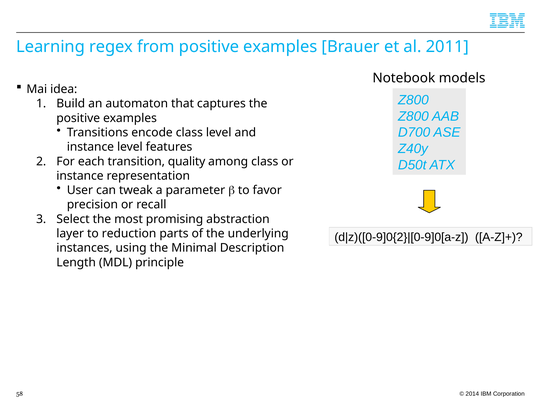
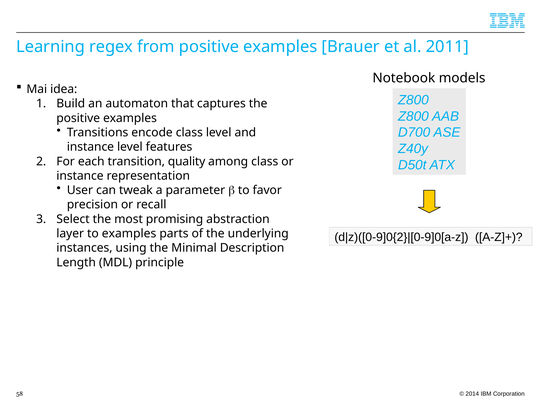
to reduction: reduction -> examples (129, 233)
